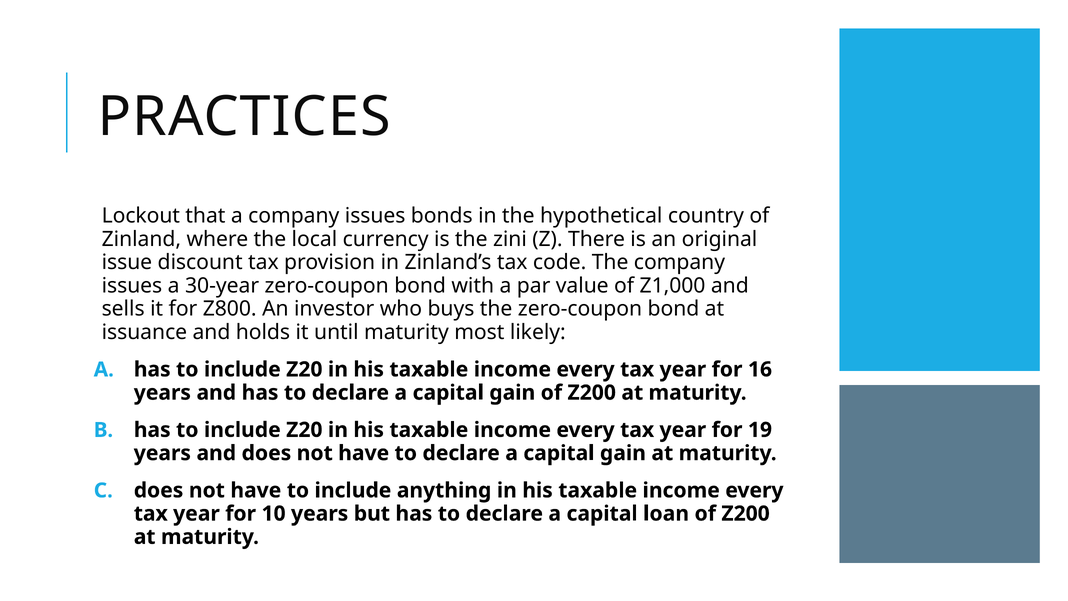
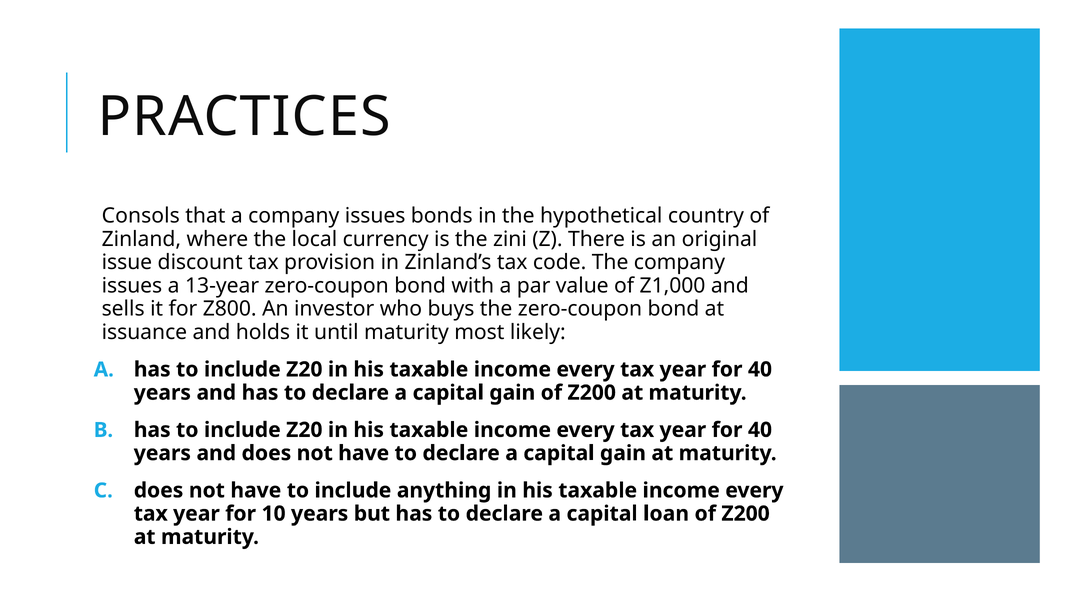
Lockout: Lockout -> Consols (141, 216)
30-year: 30-year -> 13-year (222, 286)
16: 16 -> 40 (760, 369)
19: 19 -> 40 (760, 430)
